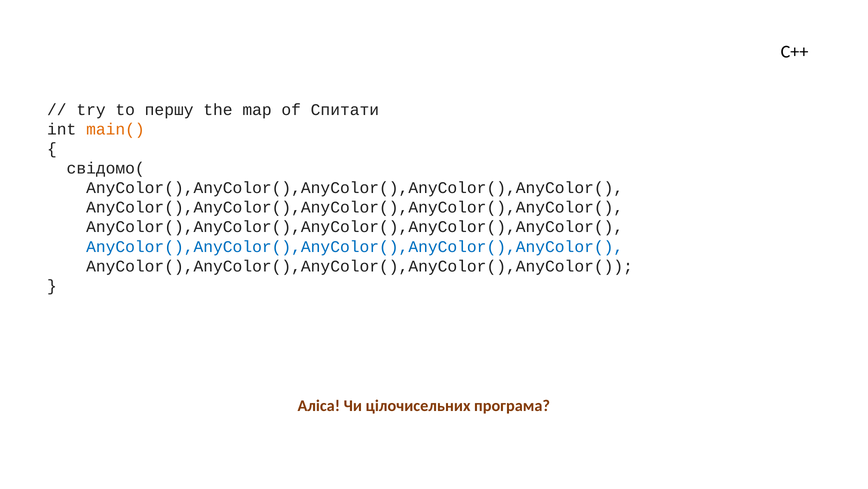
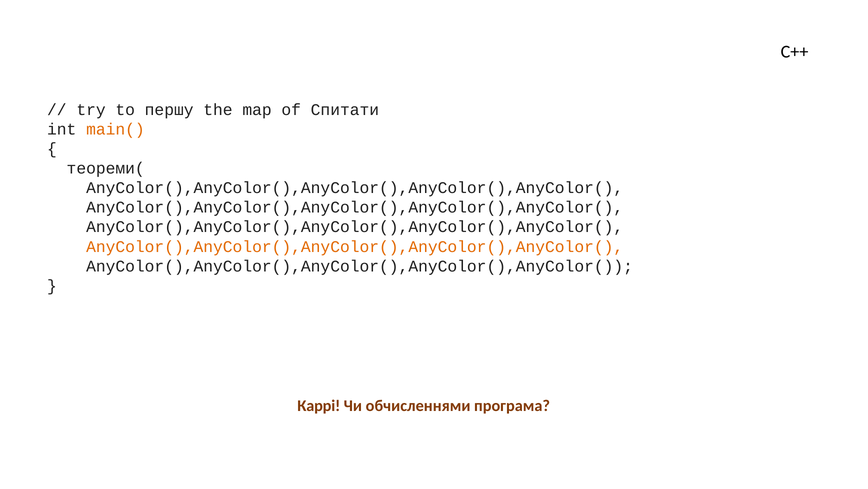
свідомо(: свідомо( -> теореми( (106, 168)
AnyColor(),AnyColor(),AnyColor(),AnyColor(),AnyColor( colour: blue -> orange (355, 246)
Аліса: Аліса -> Каррі (319, 405)
цілочисельних: цілочисельних -> обчисленнями (418, 405)
